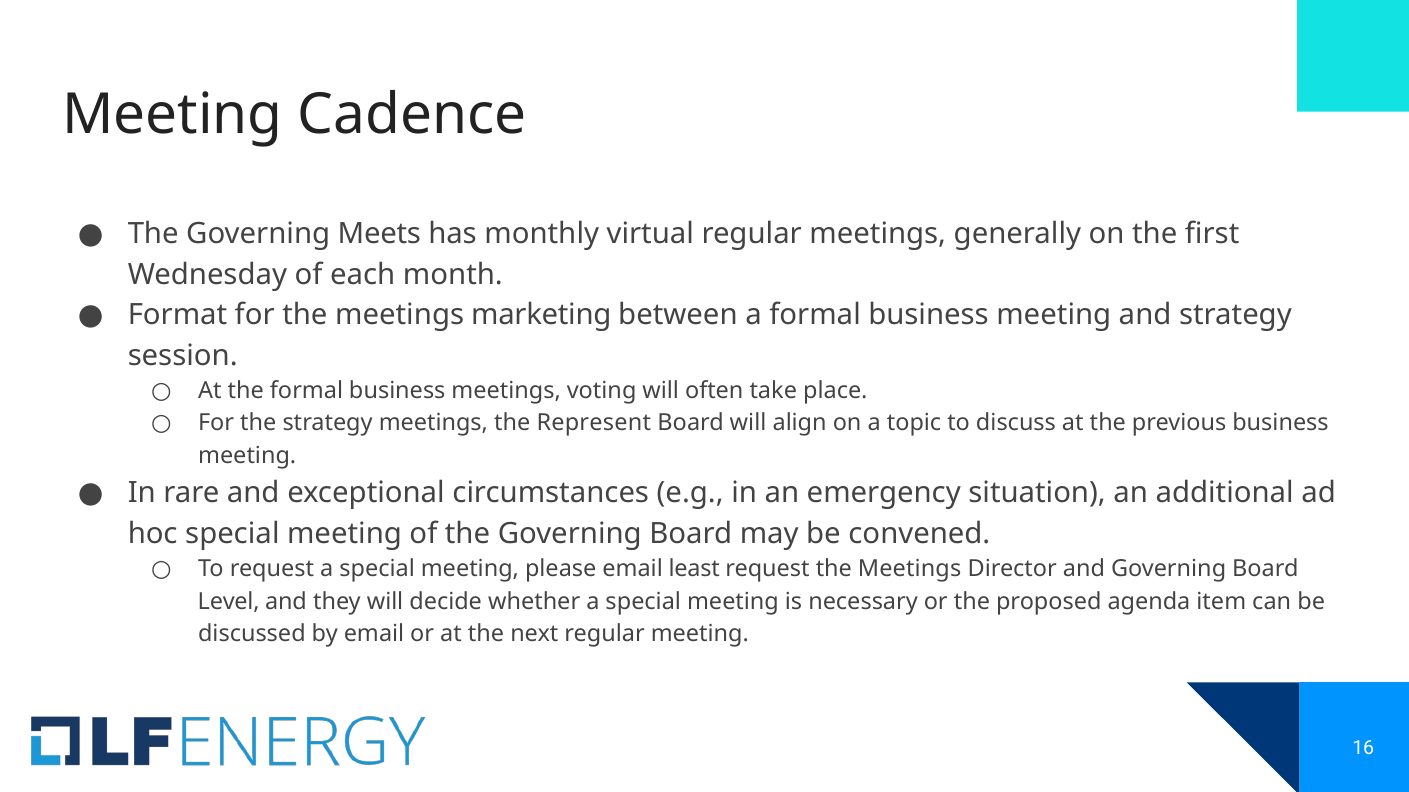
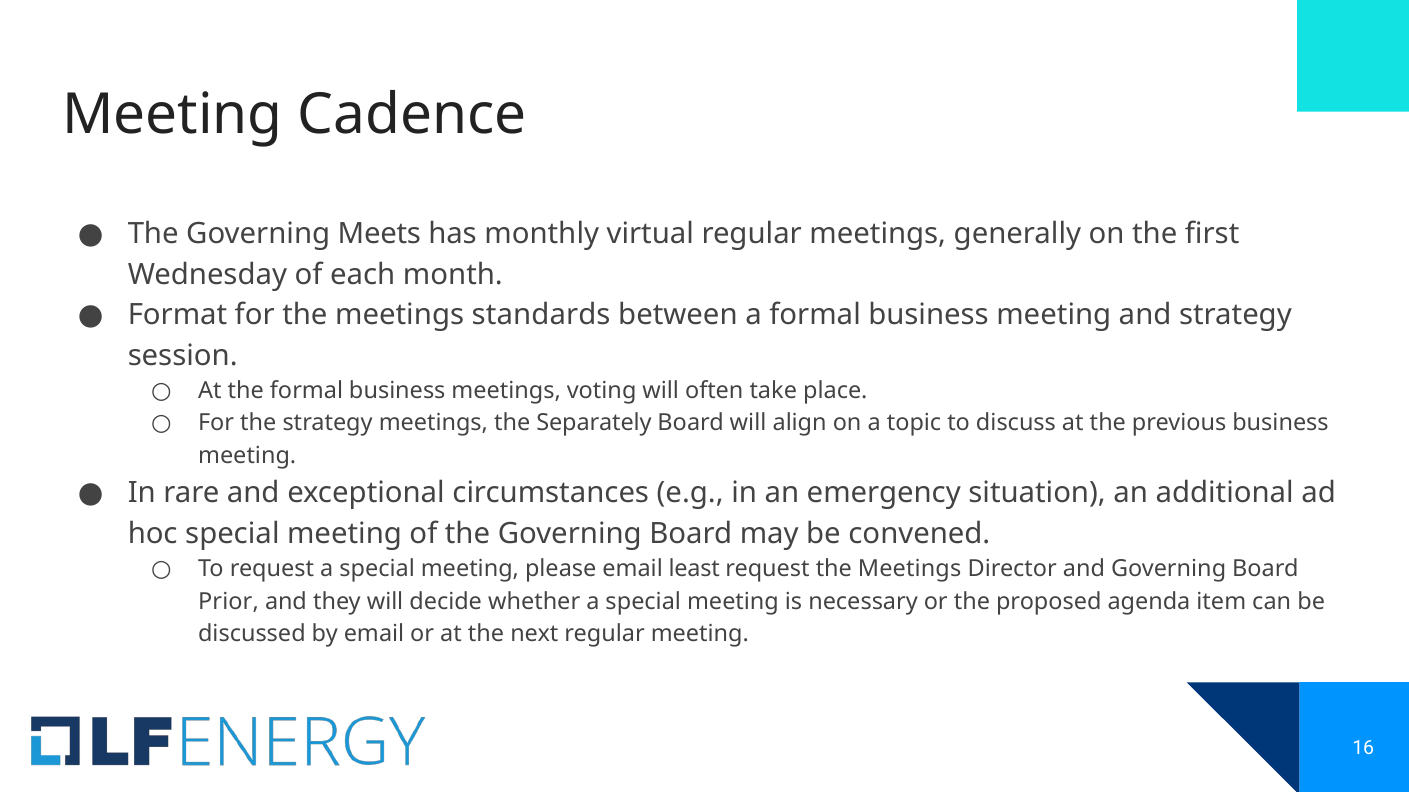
marketing: marketing -> standards (541, 315)
Represent: Represent -> Separately (594, 424)
Level: Level -> Prior (229, 602)
